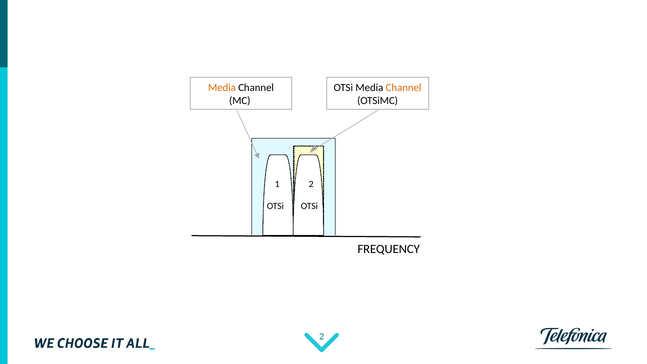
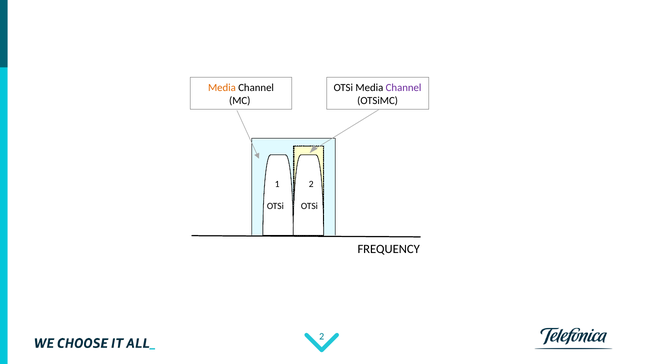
Channel colour: orange -> purple (404, 88)
